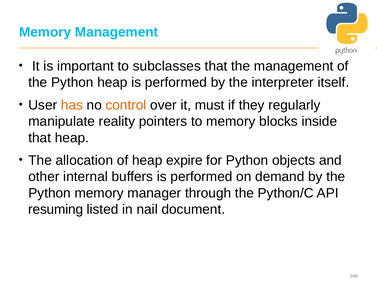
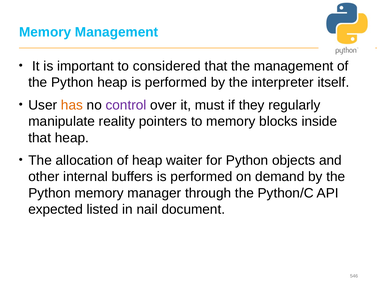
subclasses: subclasses -> considered (167, 66)
control colour: orange -> purple (126, 105)
expire: expire -> waiter (184, 160)
resuming: resuming -> expected (56, 209)
